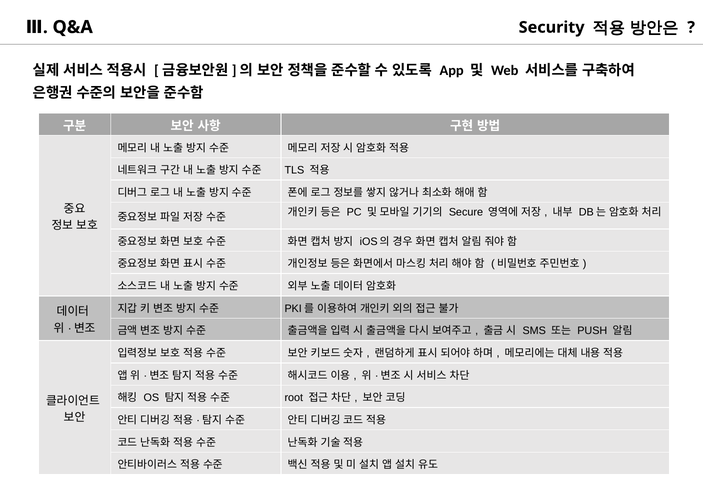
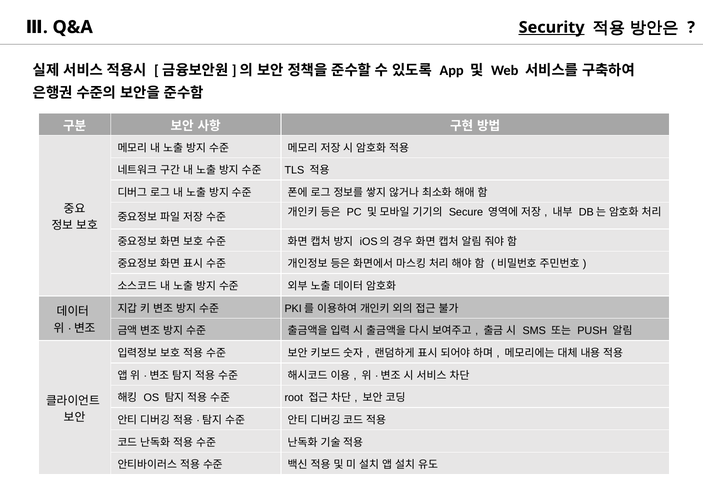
Security underline: none -> present (552, 27)
